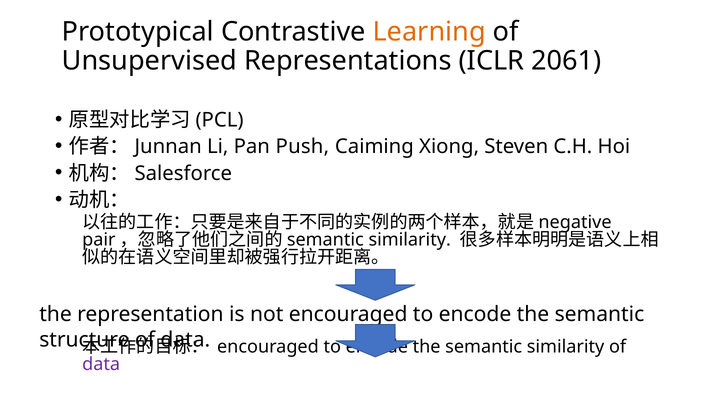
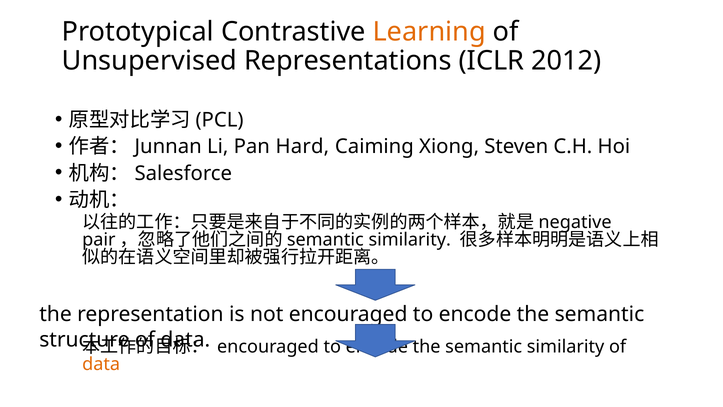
2061: 2061 -> 2012 (566, 61)
Push: Push -> Hard (302, 147)
data colour: purple -> orange (101, 364)
